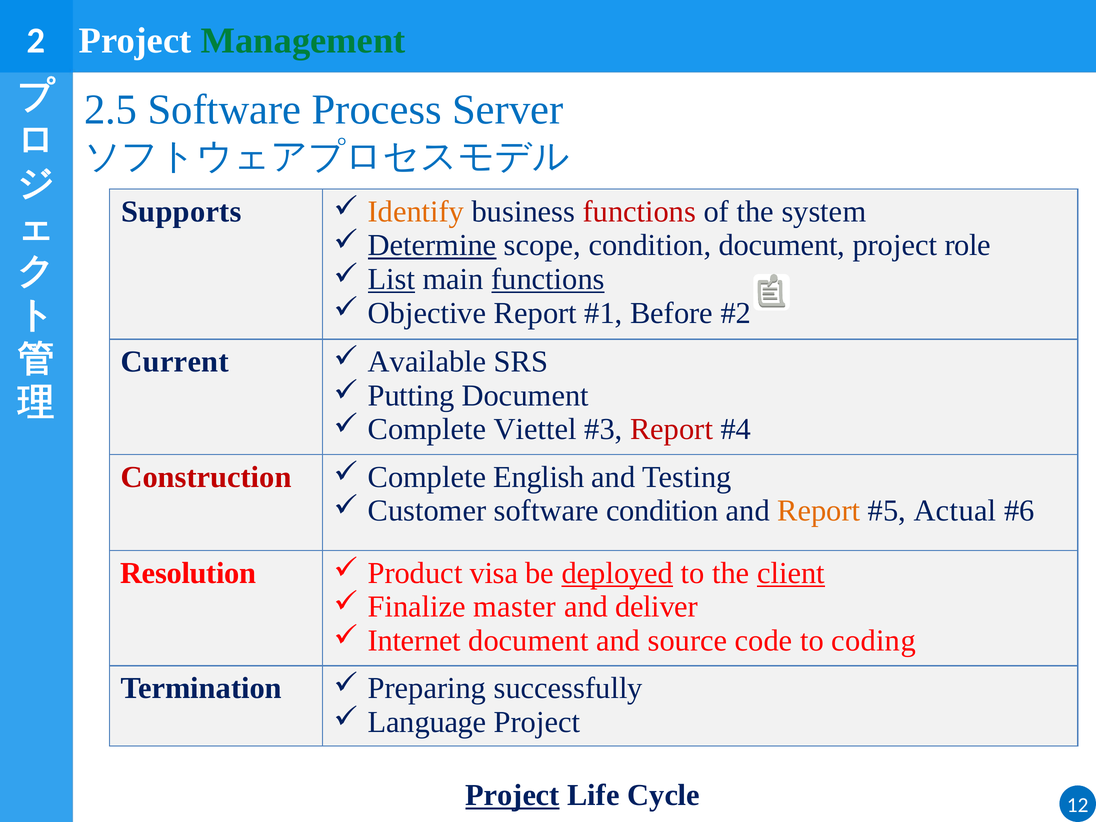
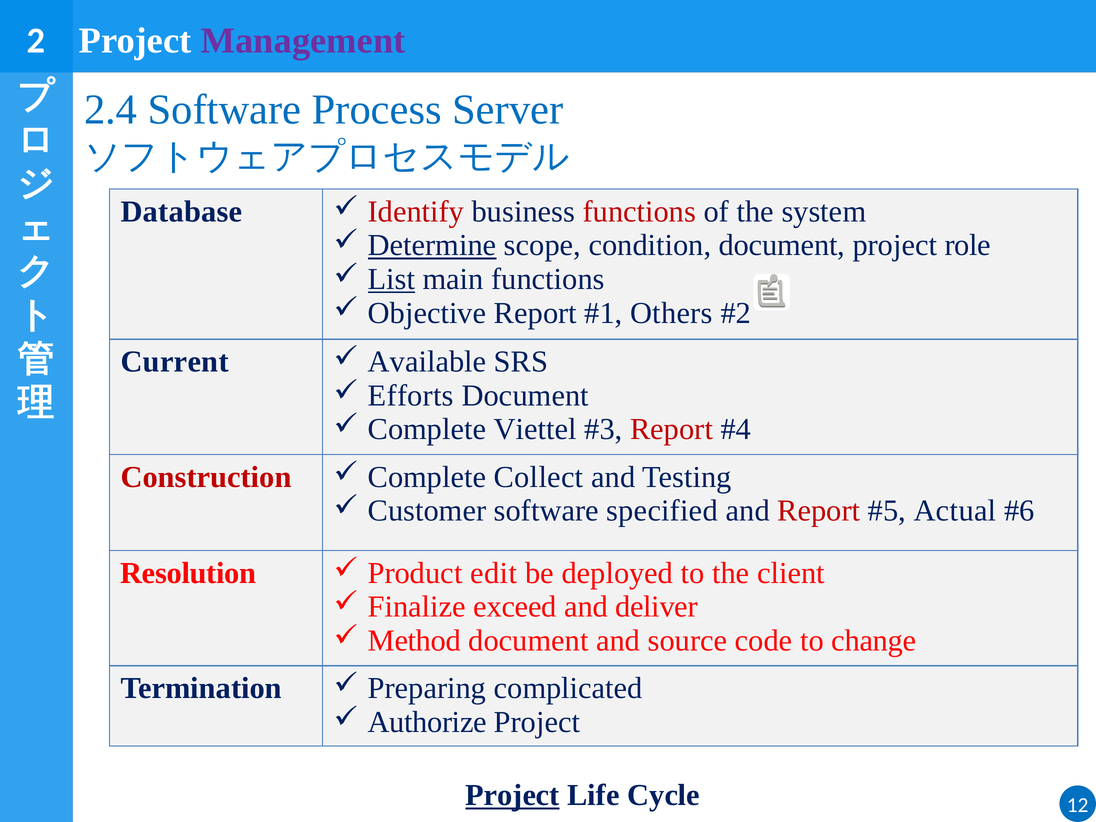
Management colour: green -> purple (303, 41)
2.5: 2.5 -> 2.4 (111, 110)
Supports: Supports -> Database (181, 212)
Identify colour: orange -> red (416, 212)
functions underline: present -> none (548, 279)
Before: Before -> Others (671, 313)
Putting: Putting -> Efforts (411, 396)
English: English -> Collect (539, 477)
software condition: condition -> specified (662, 511)
Report colour: orange -> red (819, 511)
visa: visa -> edit (494, 573)
deployed underline: present -> none (617, 573)
client underline: present -> none (791, 573)
master: master -> exceed (515, 607)
Internet: Internet -> Method (414, 641)
coding: coding -> change (874, 641)
successfully: successfully -> complicated (568, 688)
Language: Language -> Authorize (427, 722)
